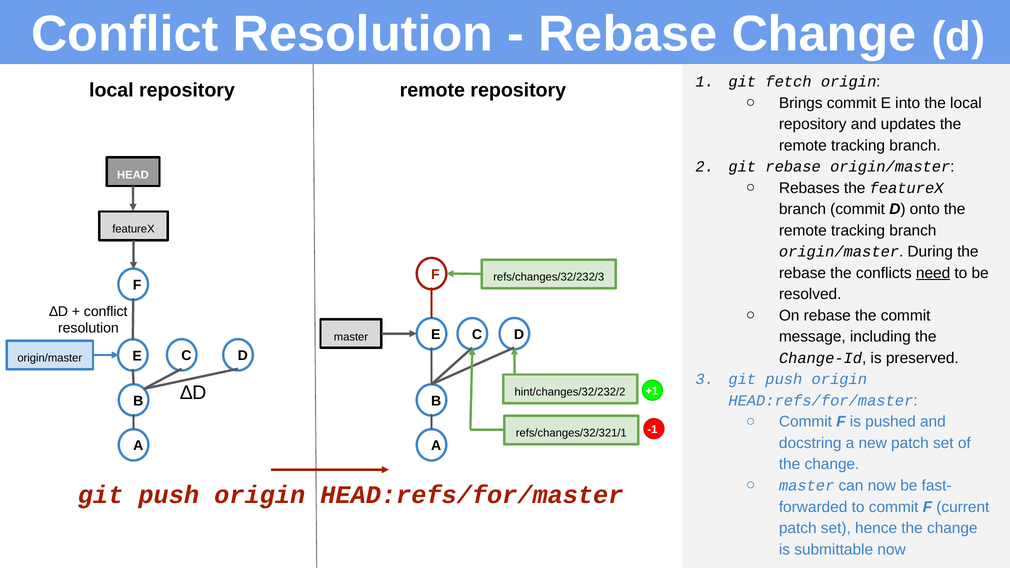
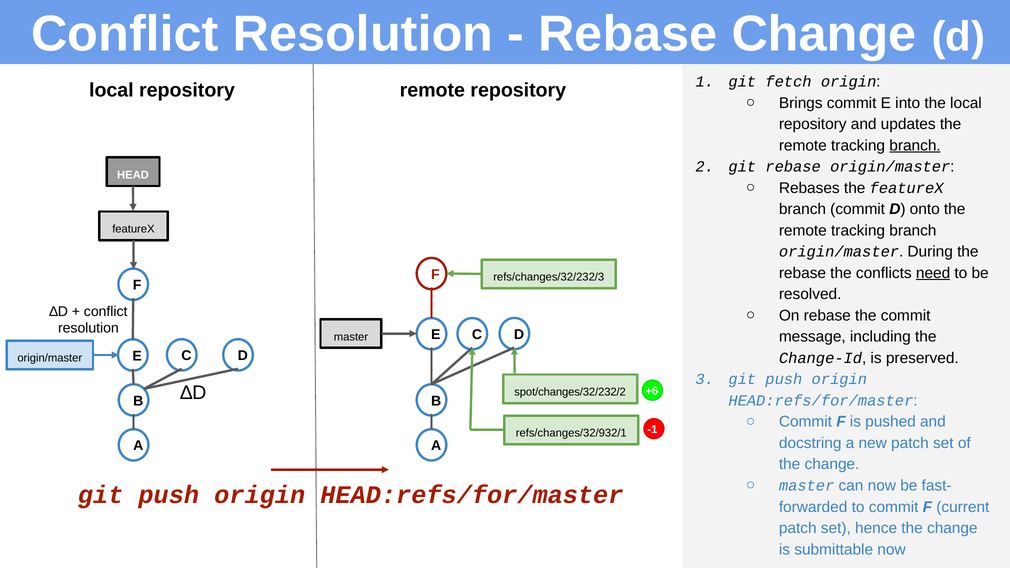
branch underline: none -> present (915, 146)
+1: +1 -> +6 (652, 391)
hint/changes/32/232/2: hint/changes/32/232/2 -> spot/changes/32/232/2 (570, 392)
refs/changes/32/321/1: refs/changes/32/321/1 -> refs/changes/32/932/1 (571, 433)
